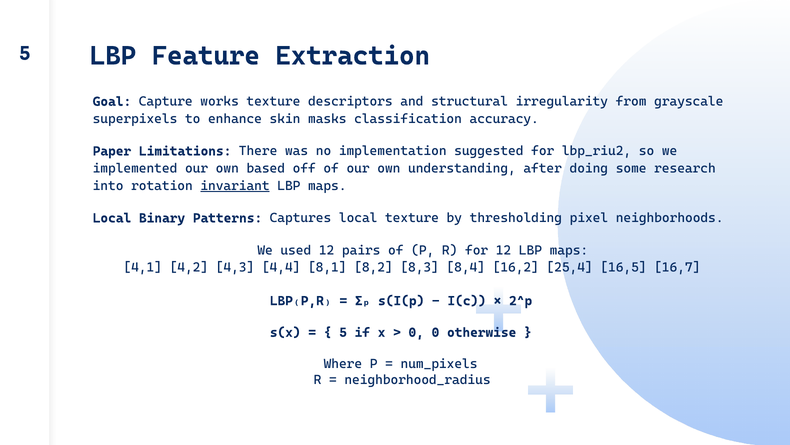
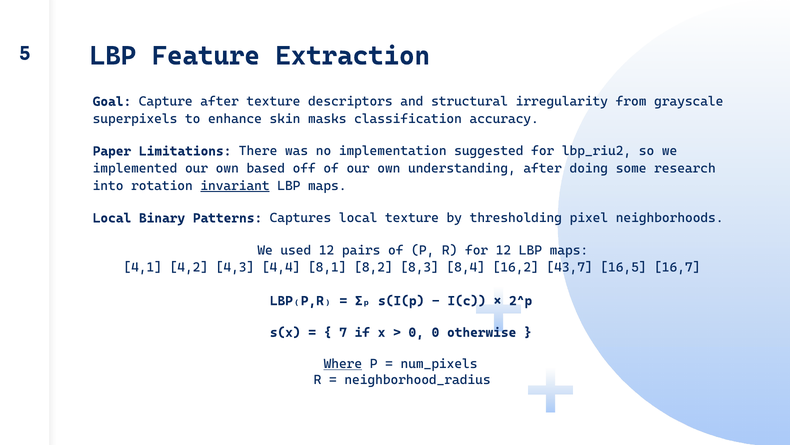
Capture works: works -> after (220, 101)
25,4: 25,4 -> 43,7 (570, 267)
5: 5 -> 7 (343, 332)
Where underline: none -> present (343, 364)
